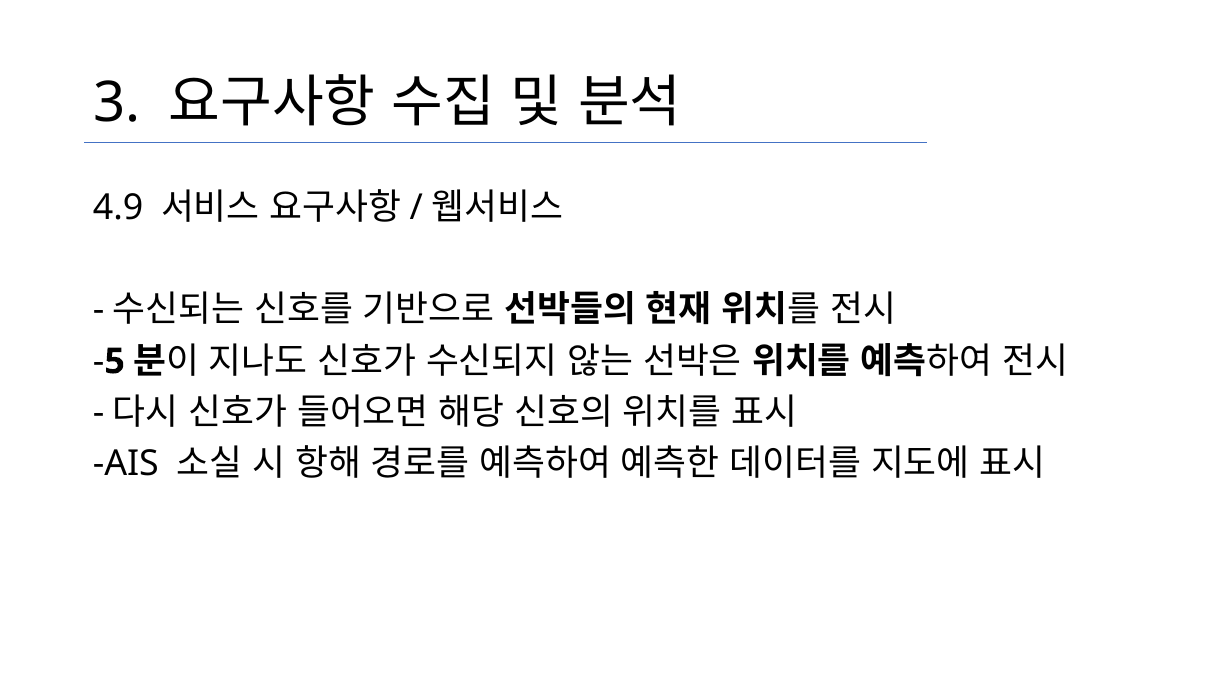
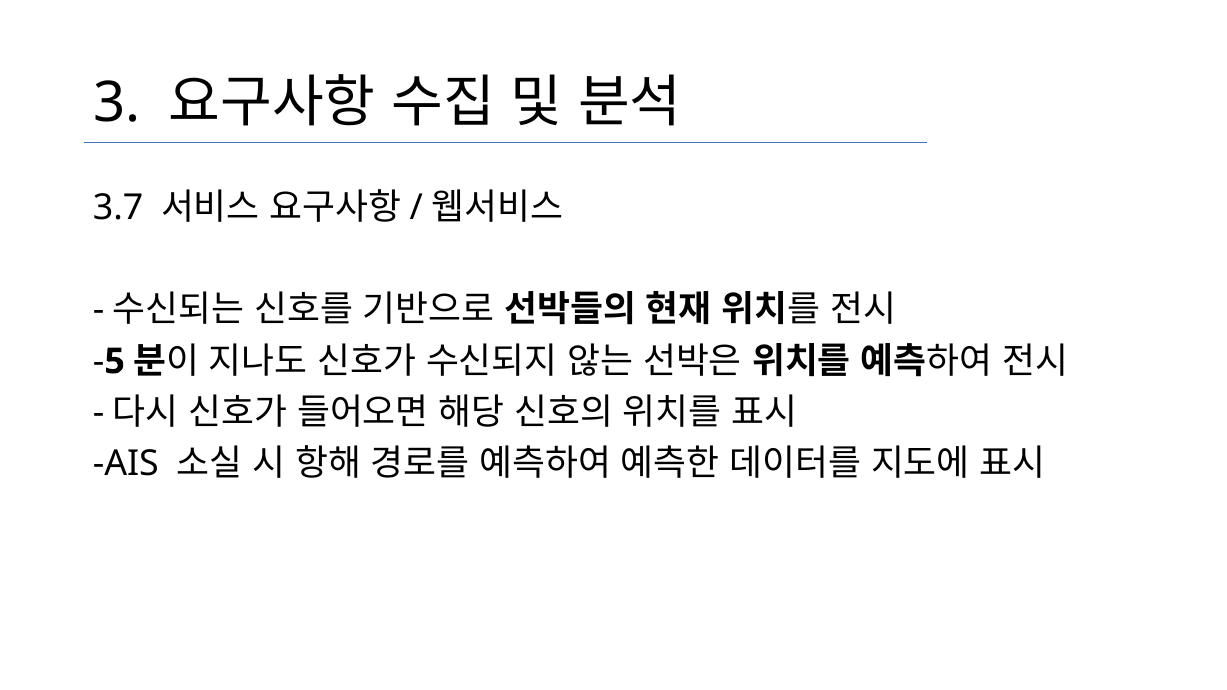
4.9: 4.9 -> 3.7 (118, 207)
